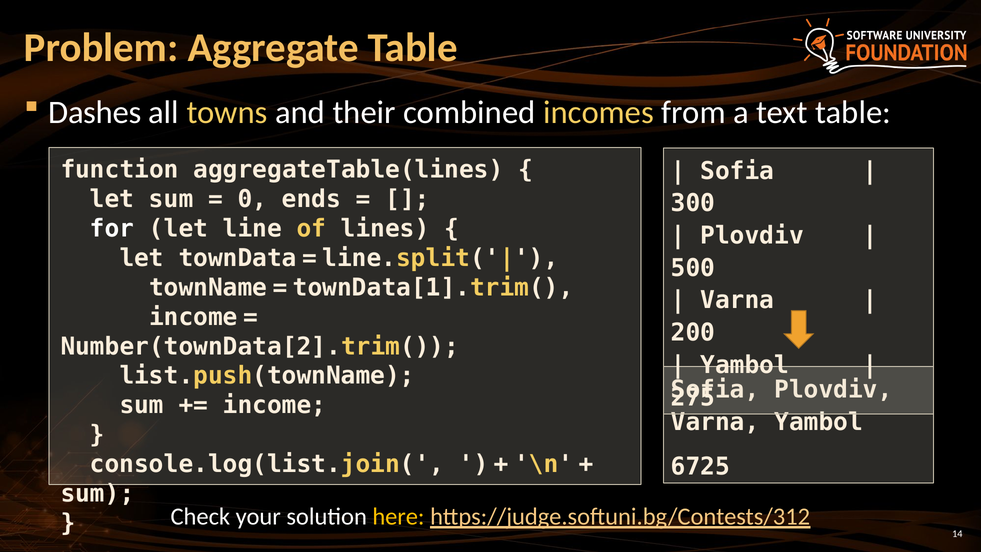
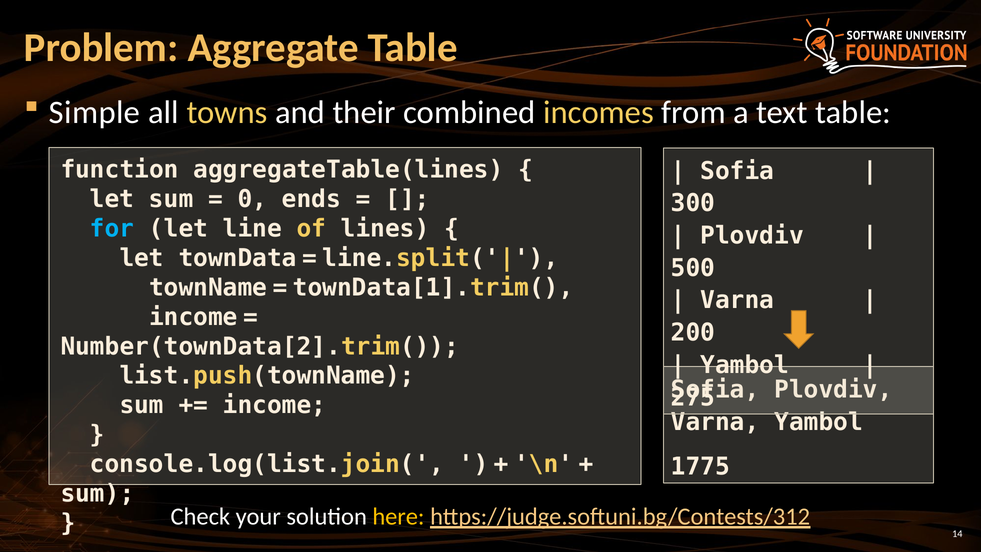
Dashes: Dashes -> Simple (95, 113)
for colour: white -> light blue (112, 229)
6725: 6725 -> 1775 (700, 467)
